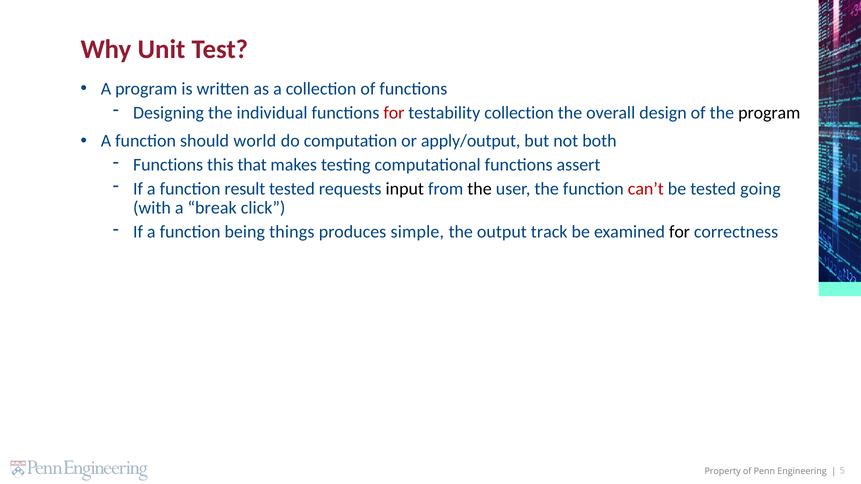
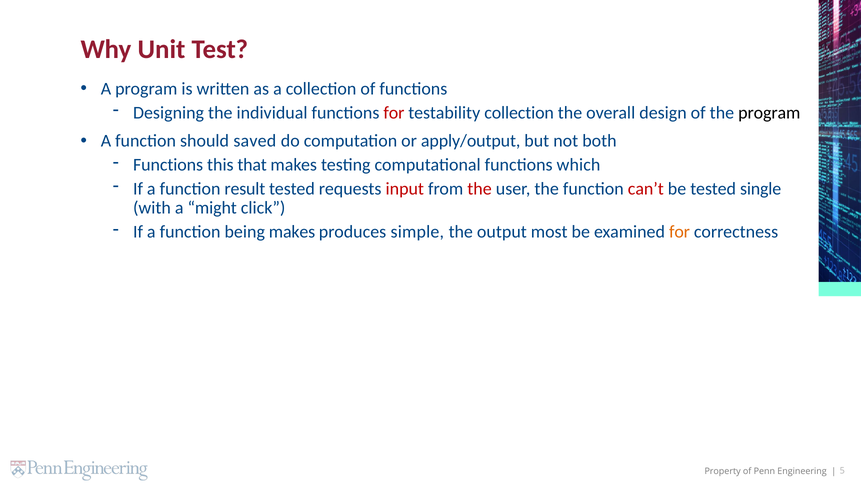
world: world -> saved (255, 141)
assert: assert -> which (579, 165)
input colour: black -> red (405, 189)
the colour: black -> red (480, 189)
going: going -> single (761, 189)
break: break -> might (212, 208)
being things: things -> makes (292, 232)
track: track -> most (549, 232)
for colour: black -> orange (680, 232)
